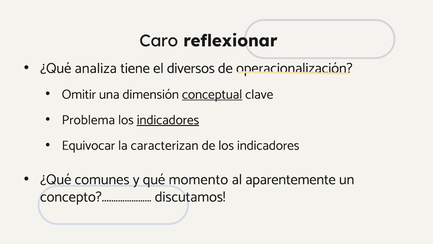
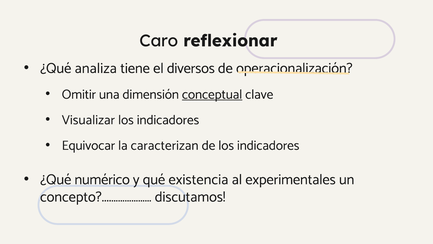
Problema: Problema -> Visualizar (88, 120)
indicadores underline: present -> none (168, 120)
comunes: comunes -> numérico (102, 179)
momento: momento -> existencia (198, 179)
aparentemente: aparentemente -> experimentales (291, 179)
